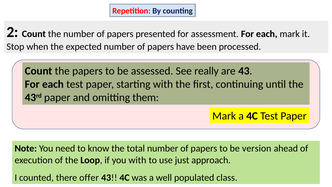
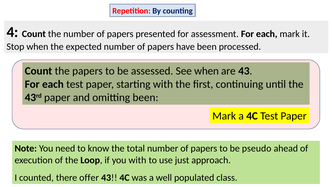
2: 2 -> 4 (12, 32)
See really: really -> when (207, 71)
omitting them: them -> been (146, 97)
version: version -> pseudo (257, 148)
